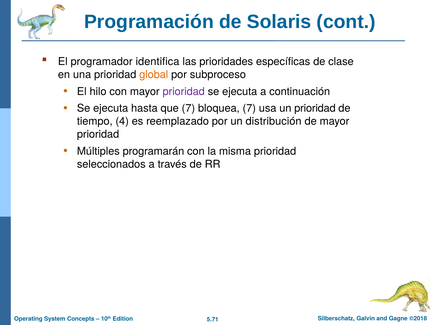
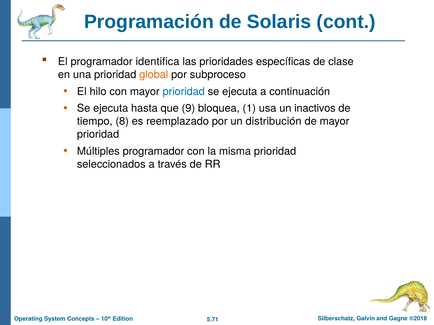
prioridad colour: purple -> blue (184, 92)
que 7: 7 -> 9 (188, 108)
bloquea 7: 7 -> 1 (249, 108)
un prioridad: prioridad -> inactivos (315, 108)
4: 4 -> 8 (122, 122)
Múltiples programarán: programarán -> programador (153, 151)
